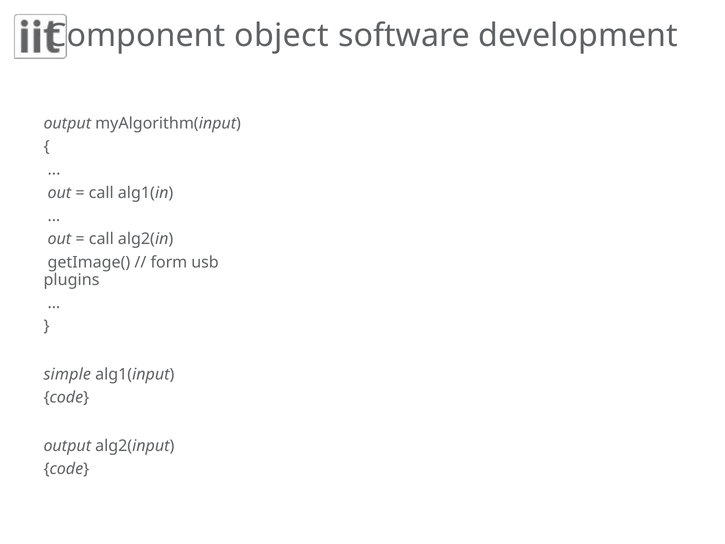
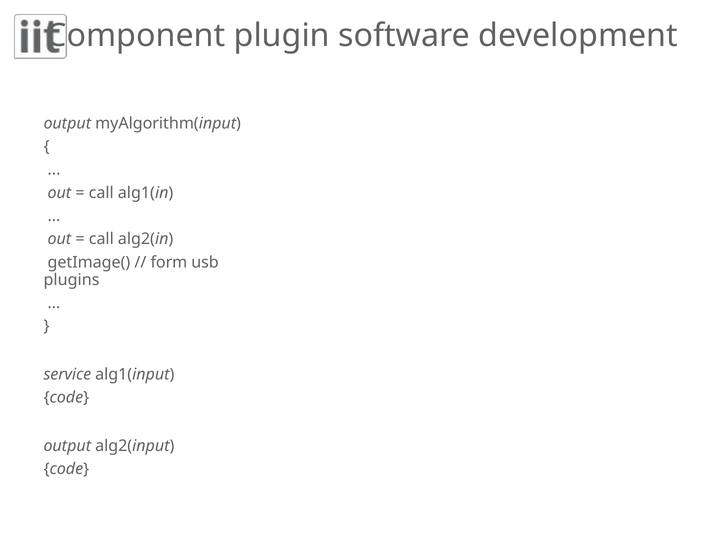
object: object -> plugin (282, 36)
simple: simple -> service (67, 374)
